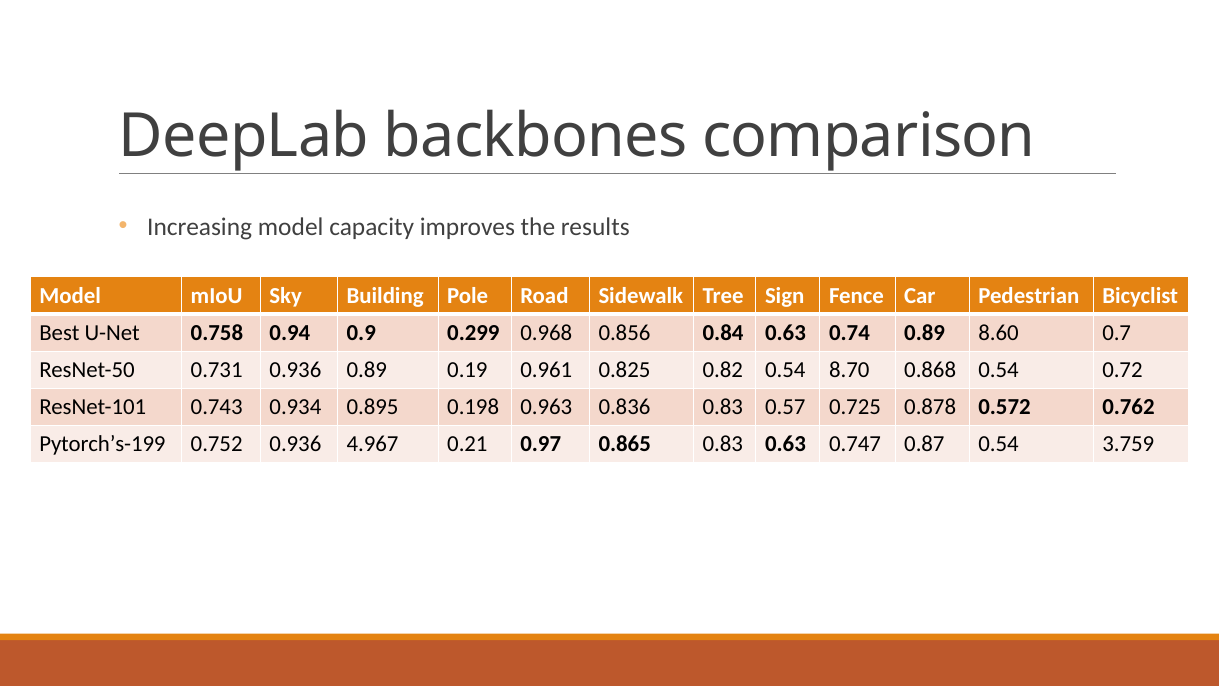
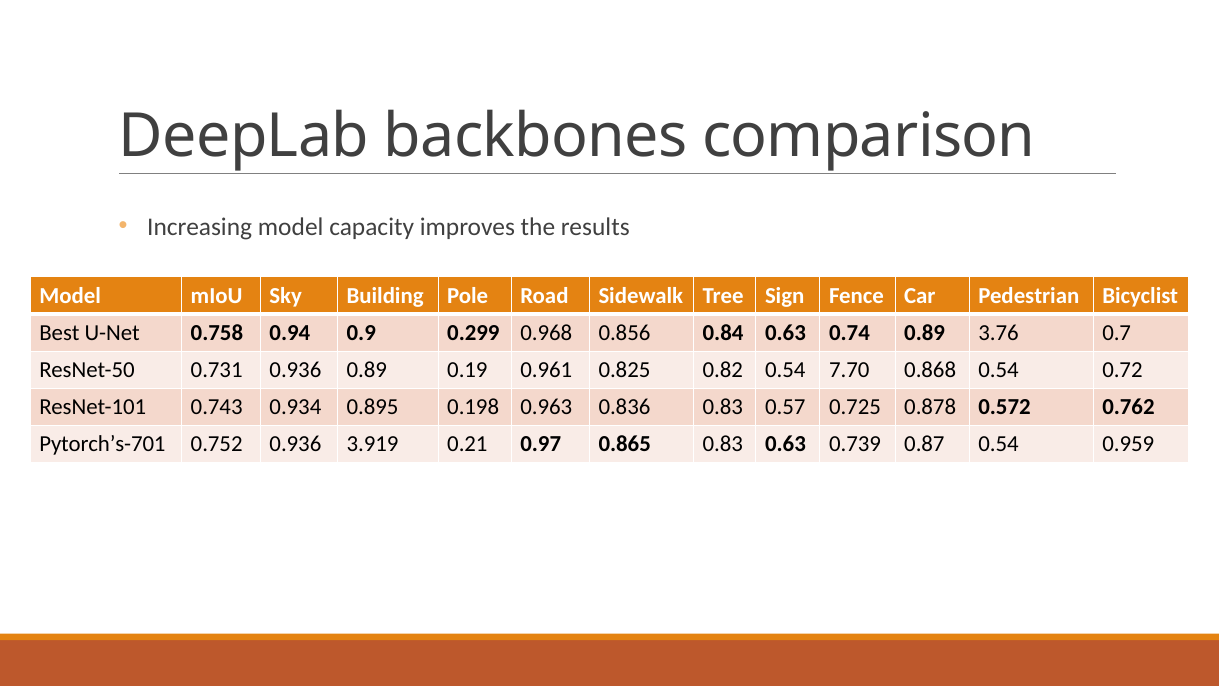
8.60: 8.60 -> 3.76 (999, 333)
8.70: 8.70 -> 7.70 (849, 370)
Pytorch’s-199: Pytorch’s-199 -> Pytorch’s-701 (102, 444)
4.967: 4.967 -> 3.919 (373, 444)
0.747: 0.747 -> 0.739 (855, 444)
3.759: 3.759 -> 0.959 (1128, 444)
